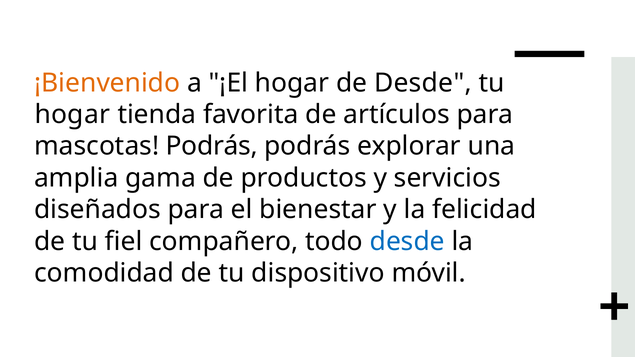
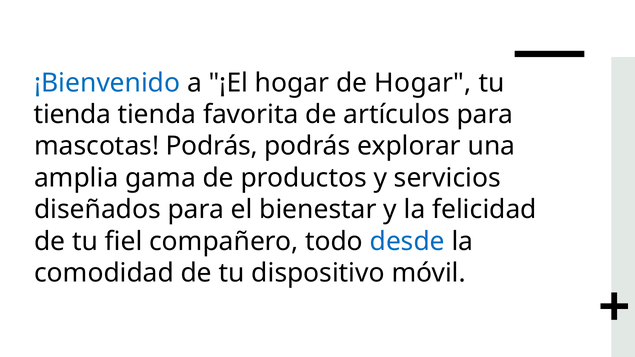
¡Bienvenido colour: orange -> blue (107, 83)
de Desde: Desde -> Hogar (423, 83)
hogar: hogar -> tienda (73, 115)
